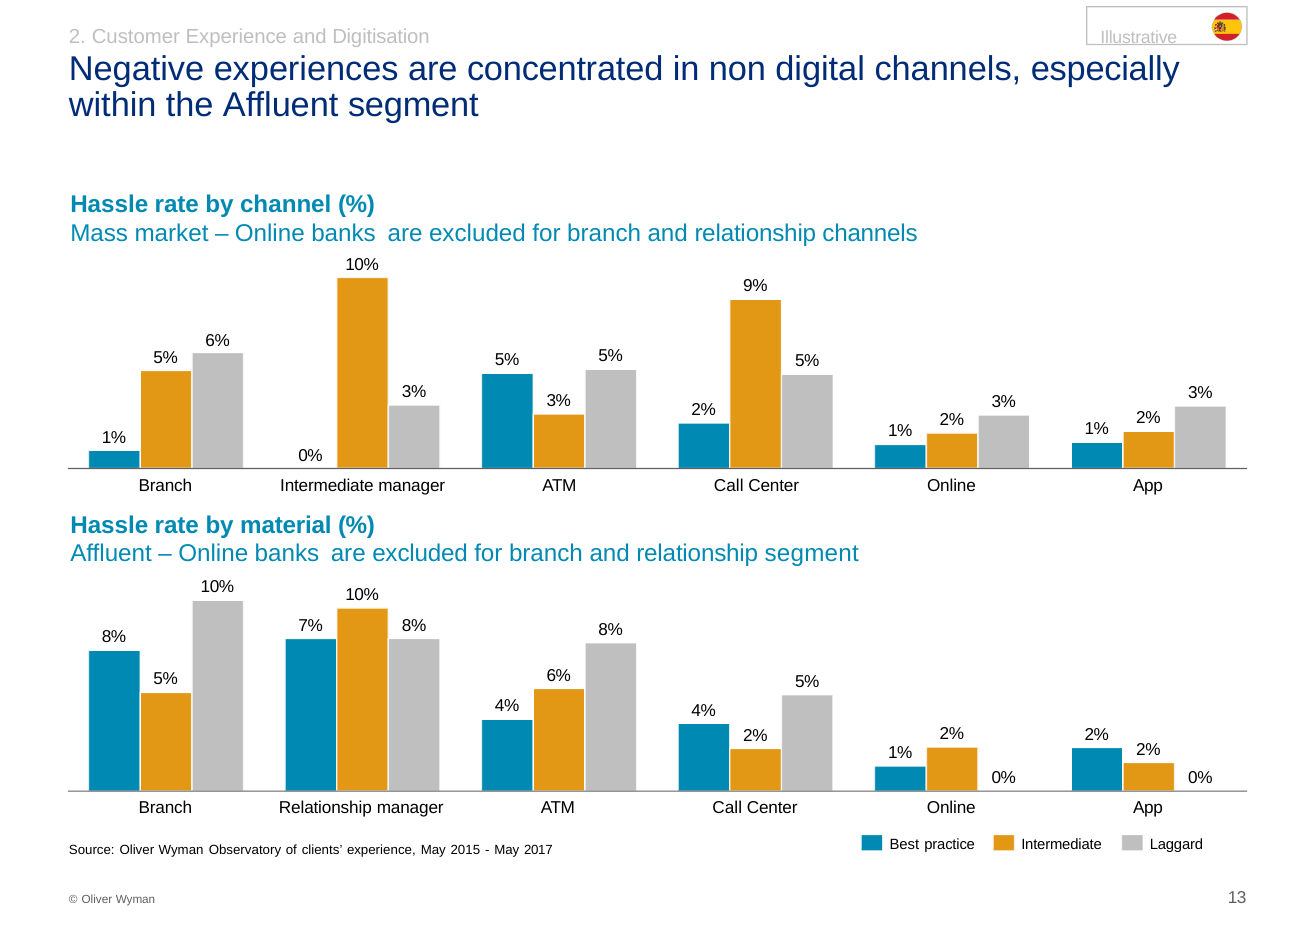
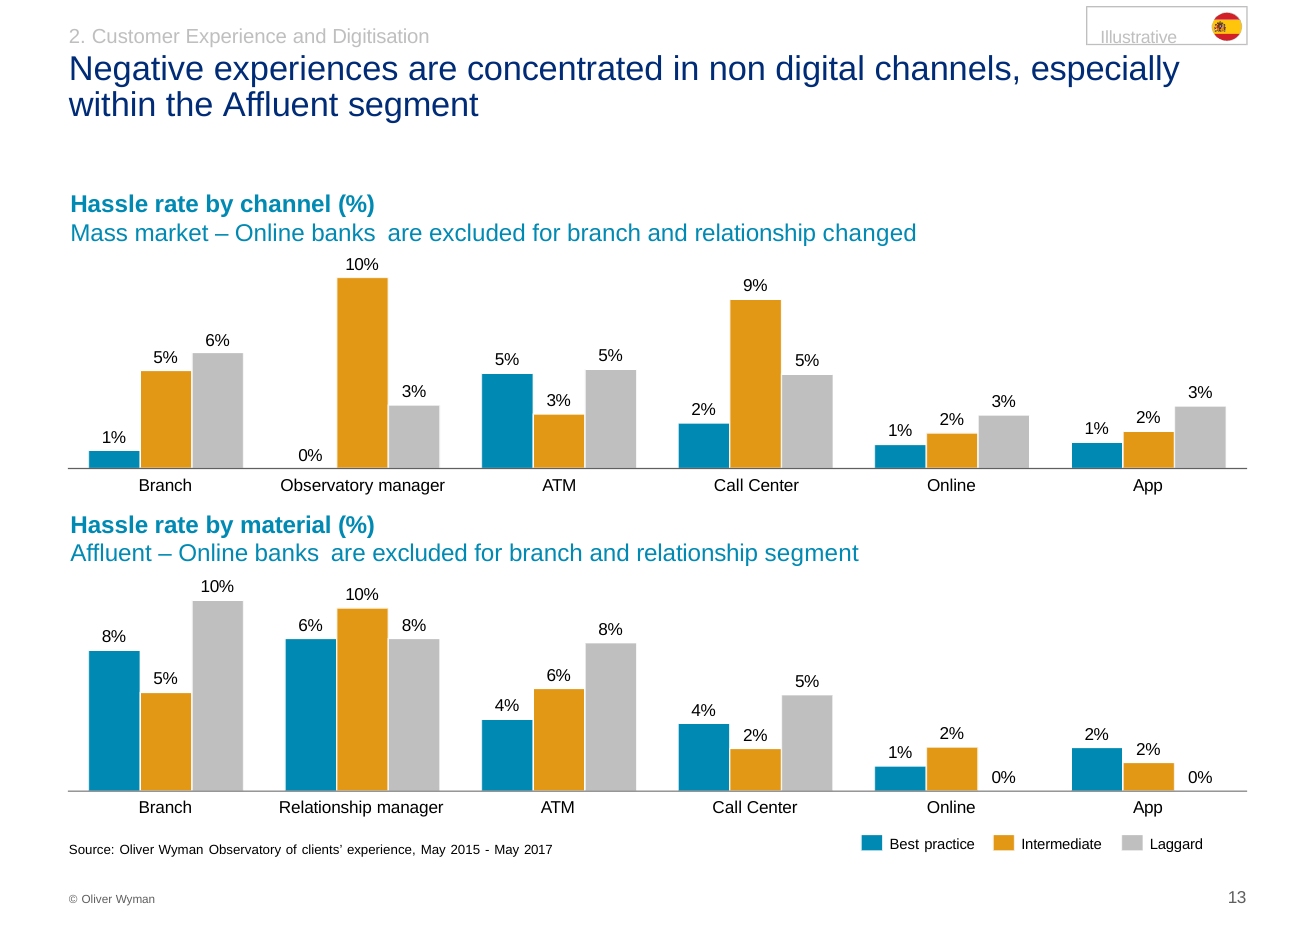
relationship channels: channels -> changed (870, 234)
Branch Intermediate: Intermediate -> Observatory (327, 486)
7%: 7% -> 6% (311, 626)
